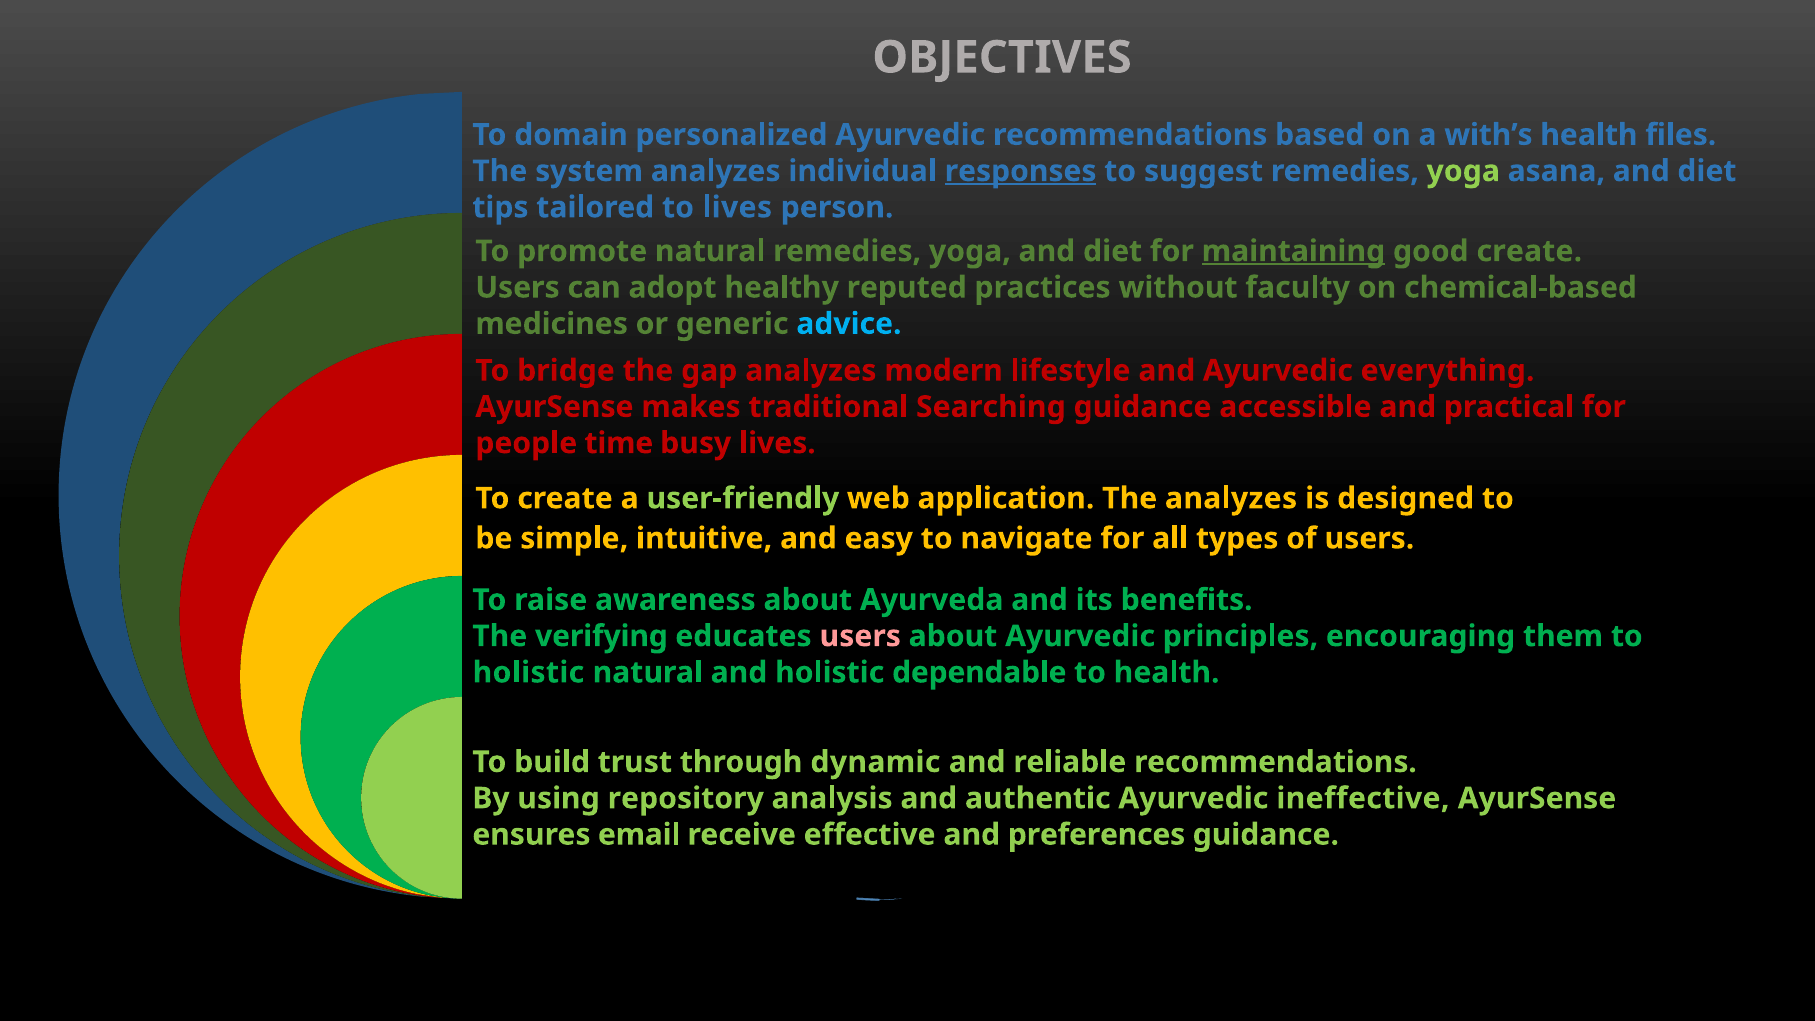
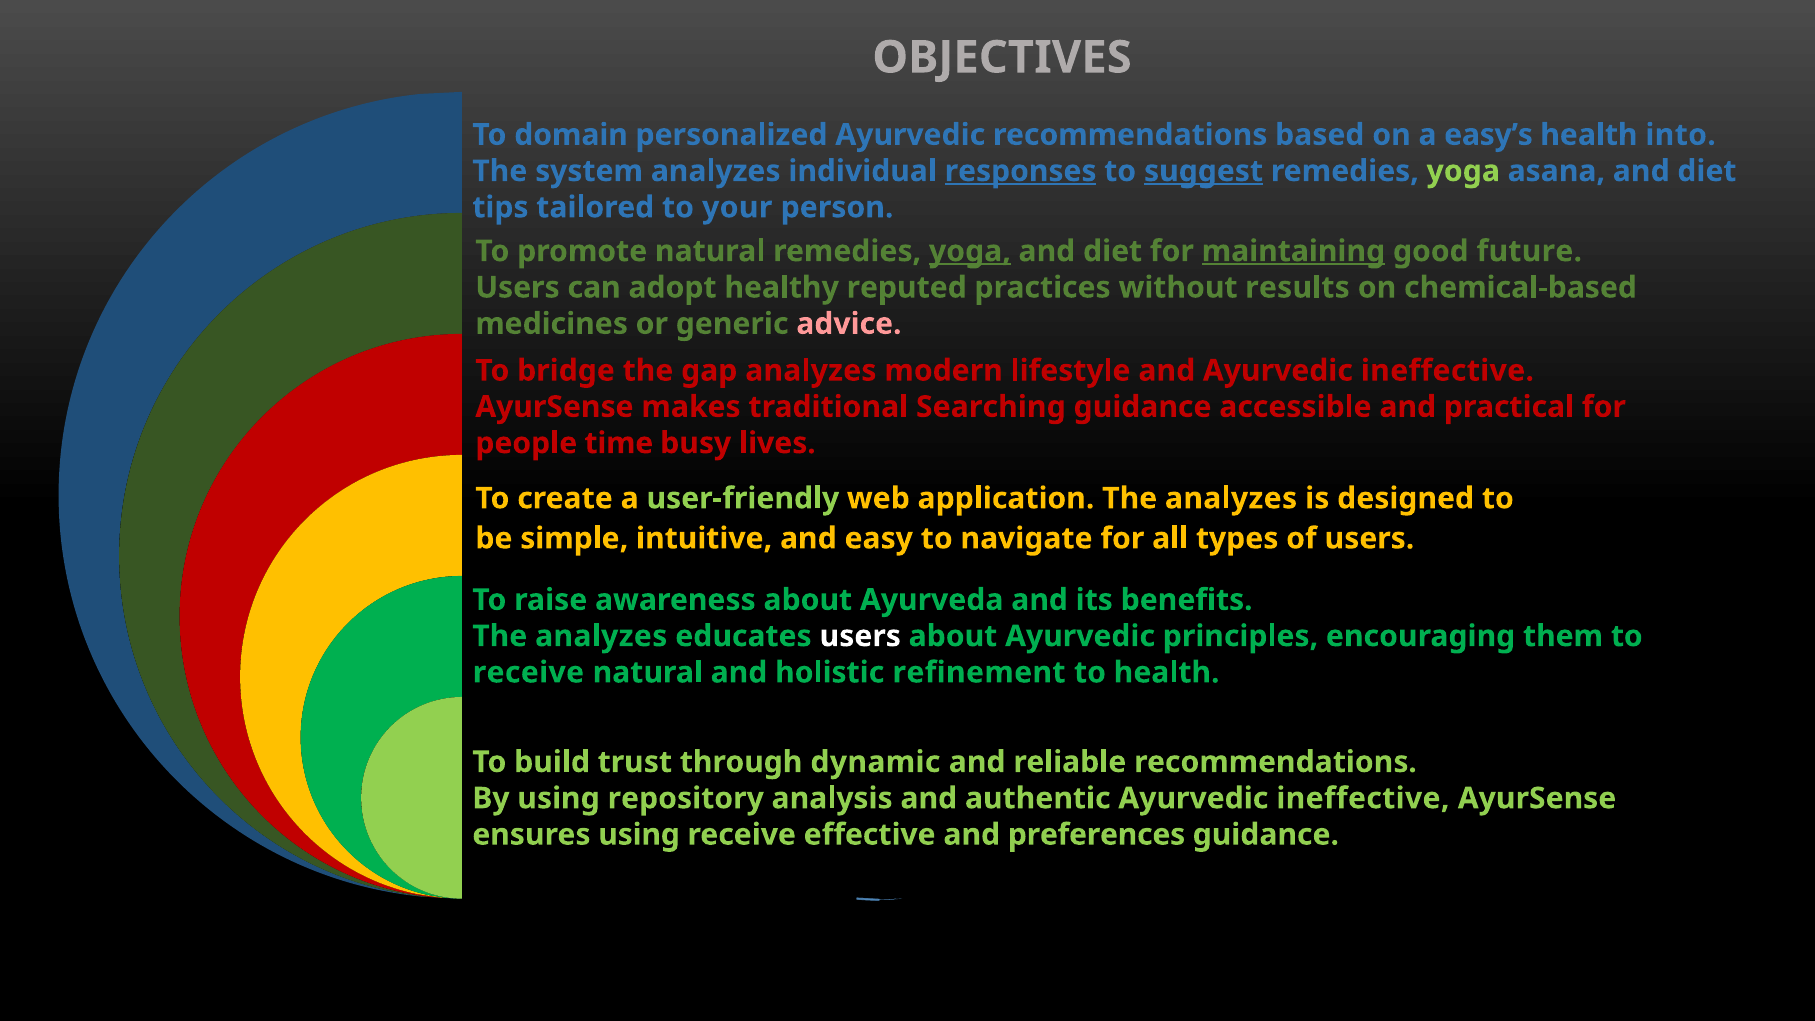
with’s: with’s -> easy’s (1488, 135)
files: files -> into (1681, 135)
suggest underline: none -> present (1204, 171)
to lives: lives -> your (737, 207)
yoga underline: none -> present (970, 251)
good create: create -> future (1529, 251)
faculty: faculty -> results (1297, 288)
advice colour: light blue -> pink (849, 324)
and Ayurvedic everything: everything -> ineffective (1447, 371)
verifying: verifying -> analyzes (601, 636)
users colour: pink -> white (860, 636)
holistic: holistic -> receive (528, 672)
dependable: dependable -> refinement (979, 672)
ensures email: email -> using (639, 835)
